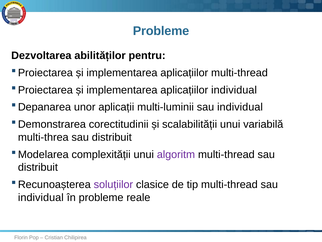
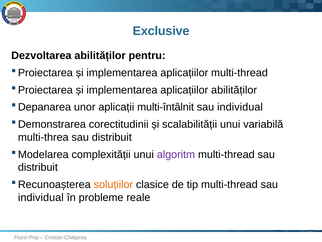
Probleme: Probleme -> Exclusive (161, 31)
aplicațiilor individual: individual -> abilităților (234, 90)
multi-luminii: multi-luminii -> multi-întâlnit (166, 107)
soluțiilor colour: purple -> orange (113, 184)
